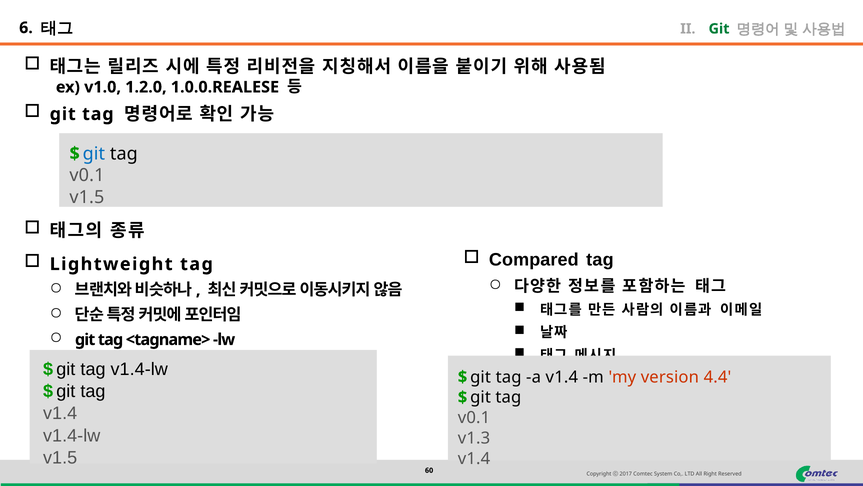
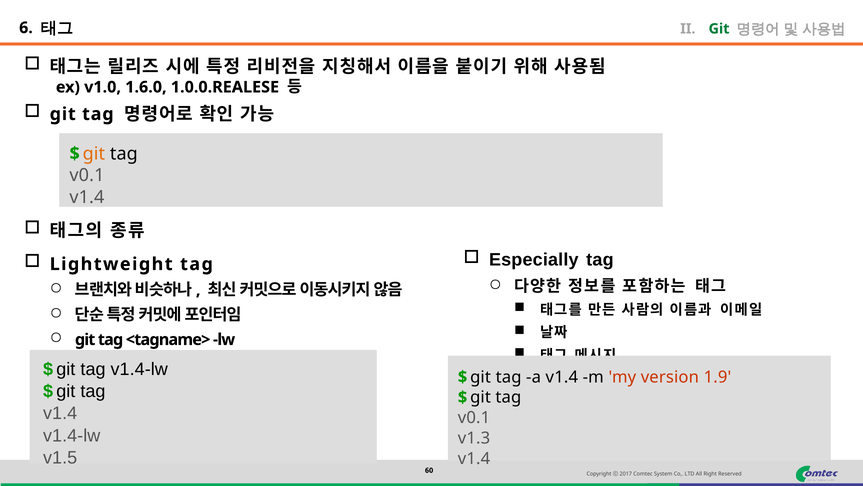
1.2.0: 1.2.0 -> 1.6.0 (146, 87)
git colour: blue -> orange (94, 153)
v1.5: v1.5 -> v1.4 (87, 197)
Compared: Compared -> Especially (534, 260)
4.4: 4.4 -> 1.9 (717, 377)
